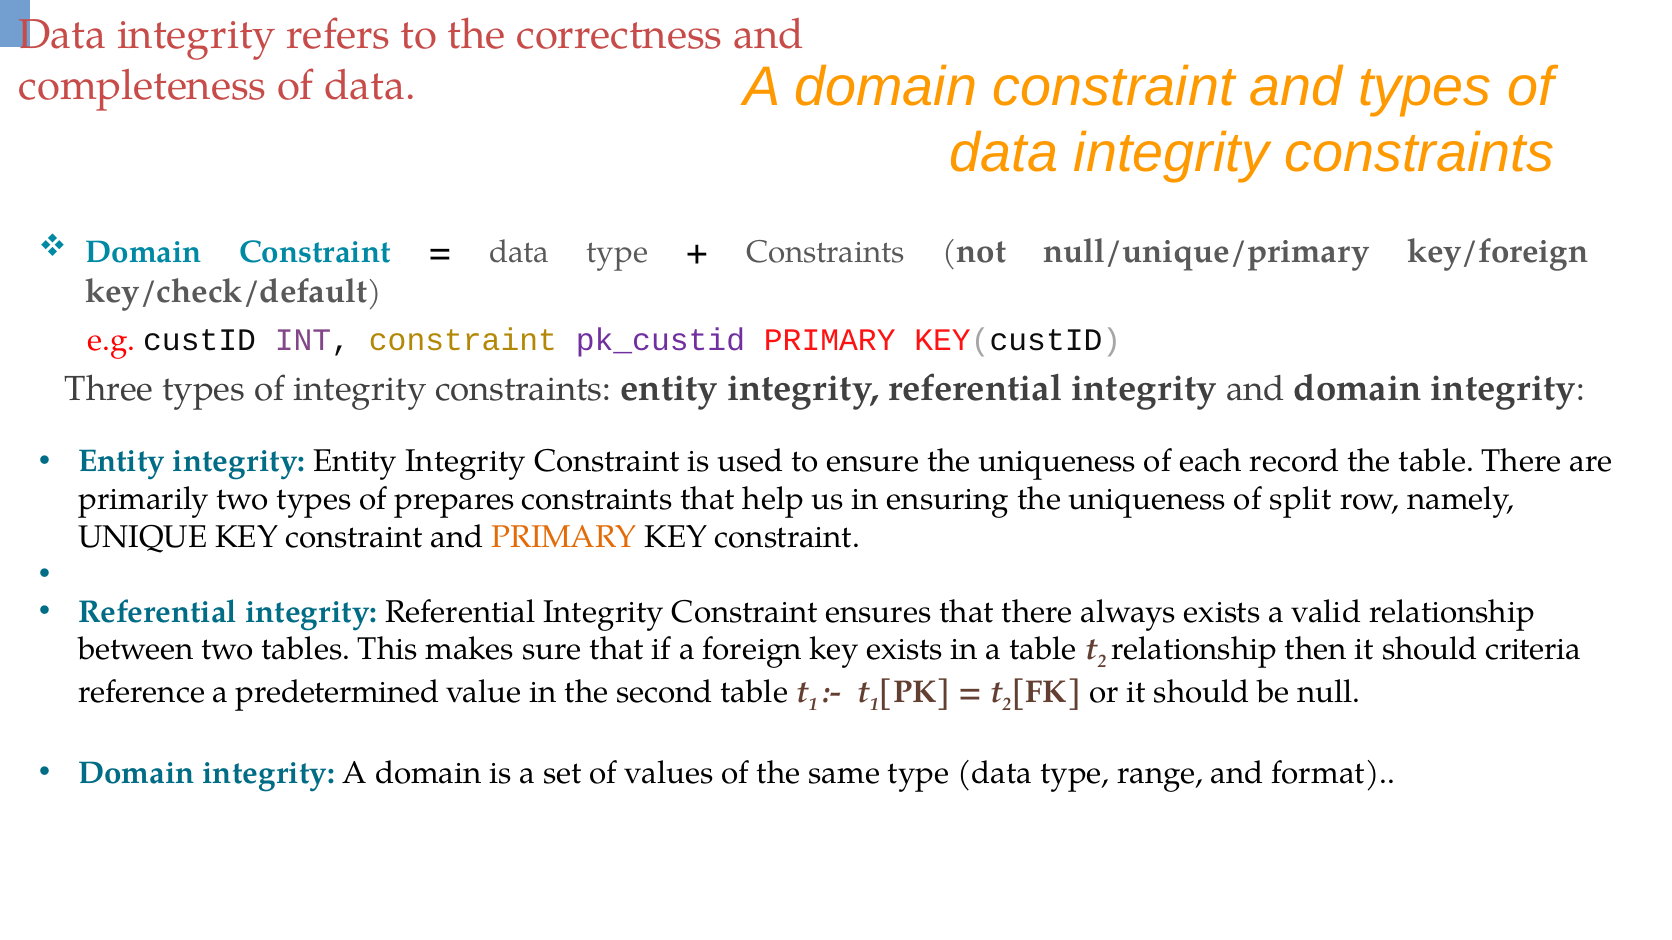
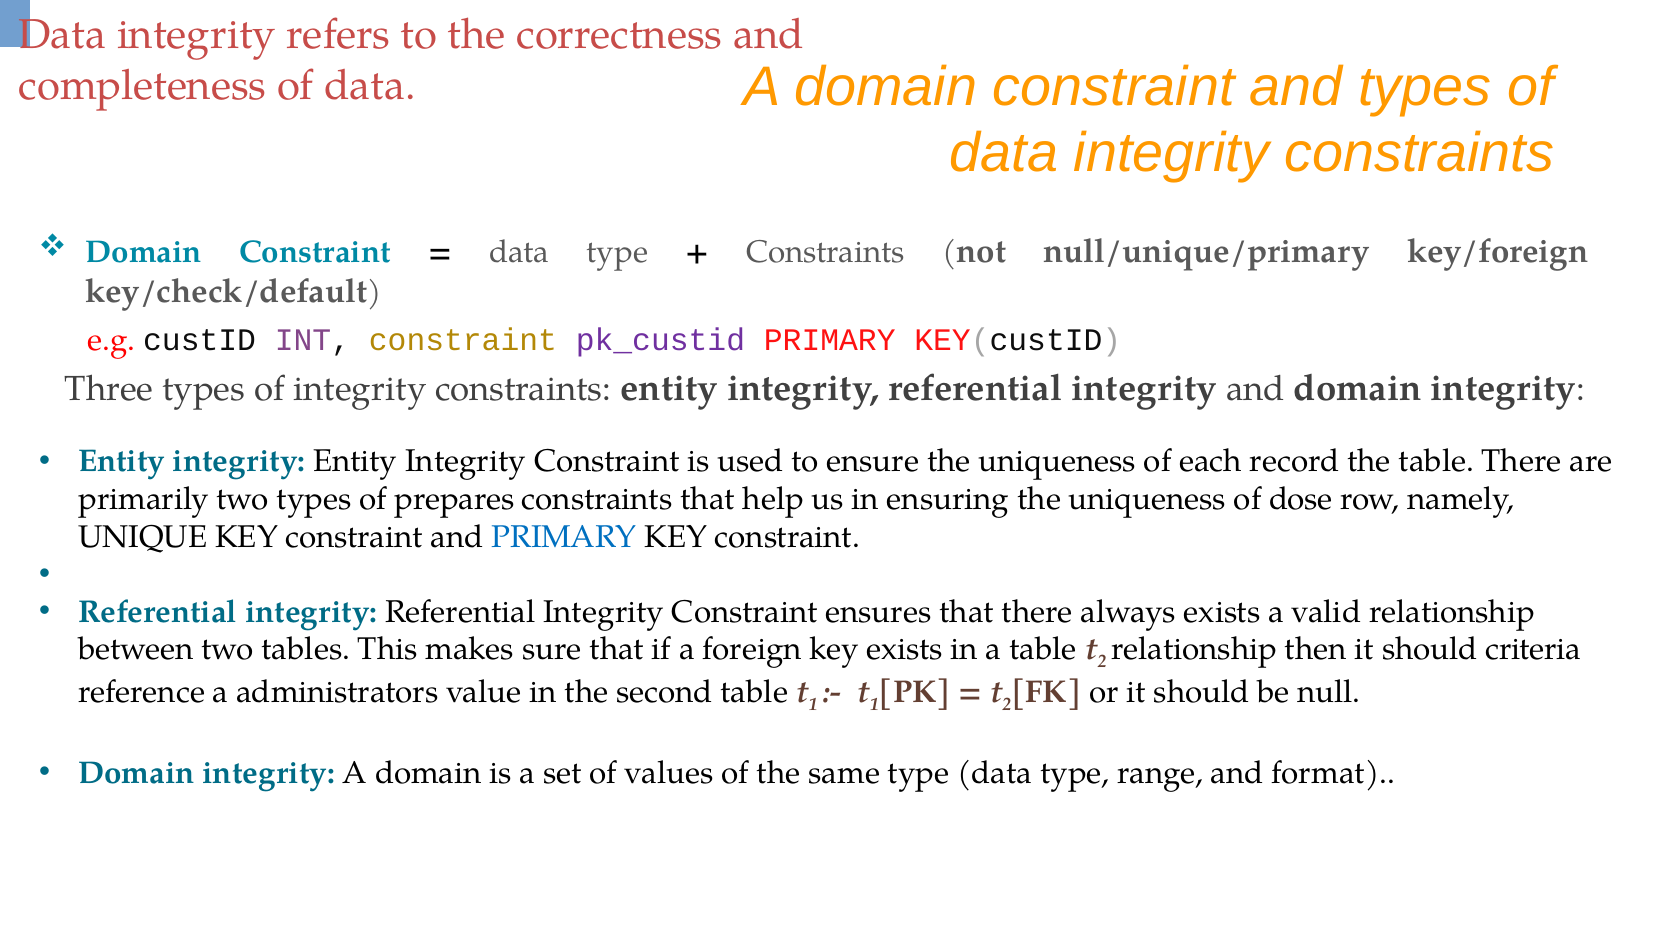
split: split -> dose (1301, 499)
PRIMARY colour: orange -> blue (564, 537)
predetermined: predetermined -> administrators (337, 693)
